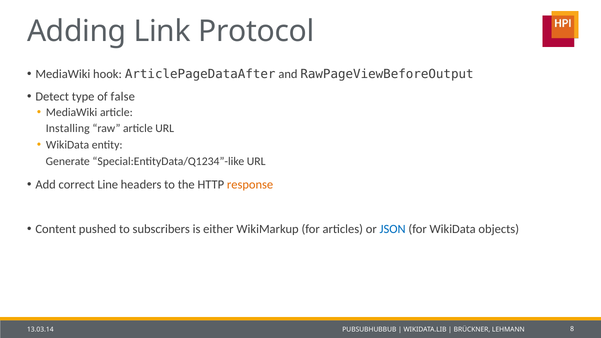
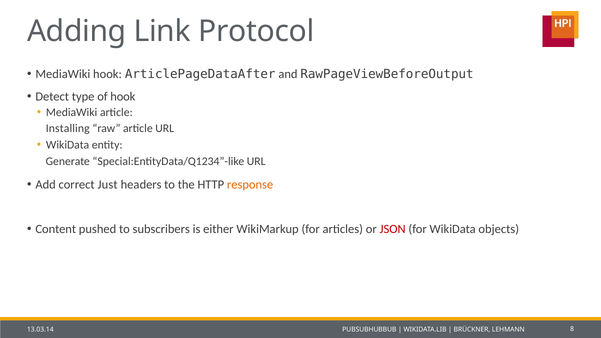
of false: false -> hook (123, 97)
Line: Line -> Just (108, 185)
JSON colour: blue -> red (393, 229)
